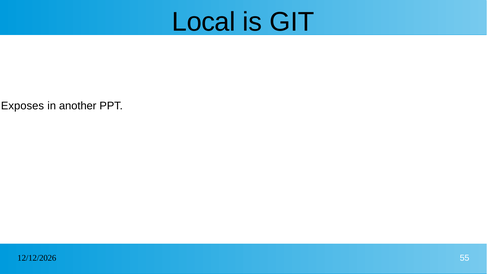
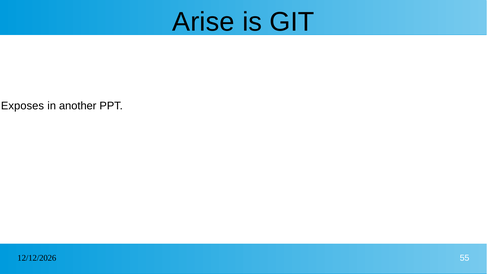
Local: Local -> Arise (203, 22)
